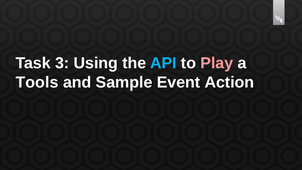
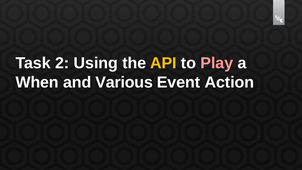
3: 3 -> 2 (62, 63)
API colour: light blue -> yellow (163, 63)
Tools: Tools -> When (37, 82)
Sample: Sample -> Various (124, 82)
